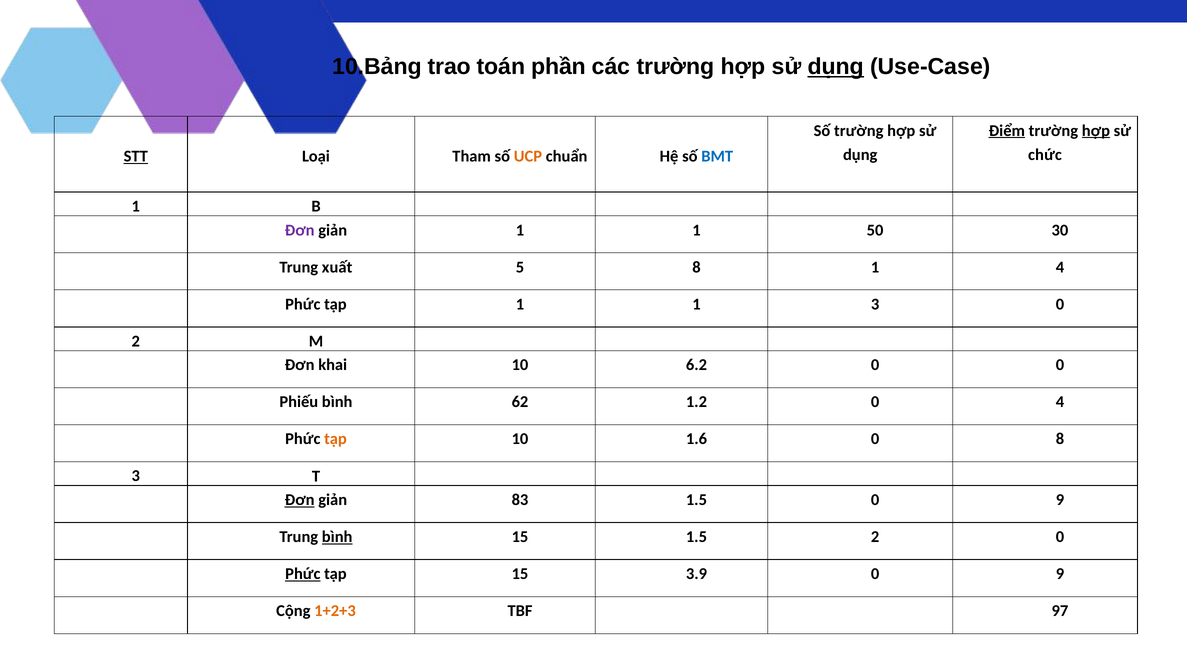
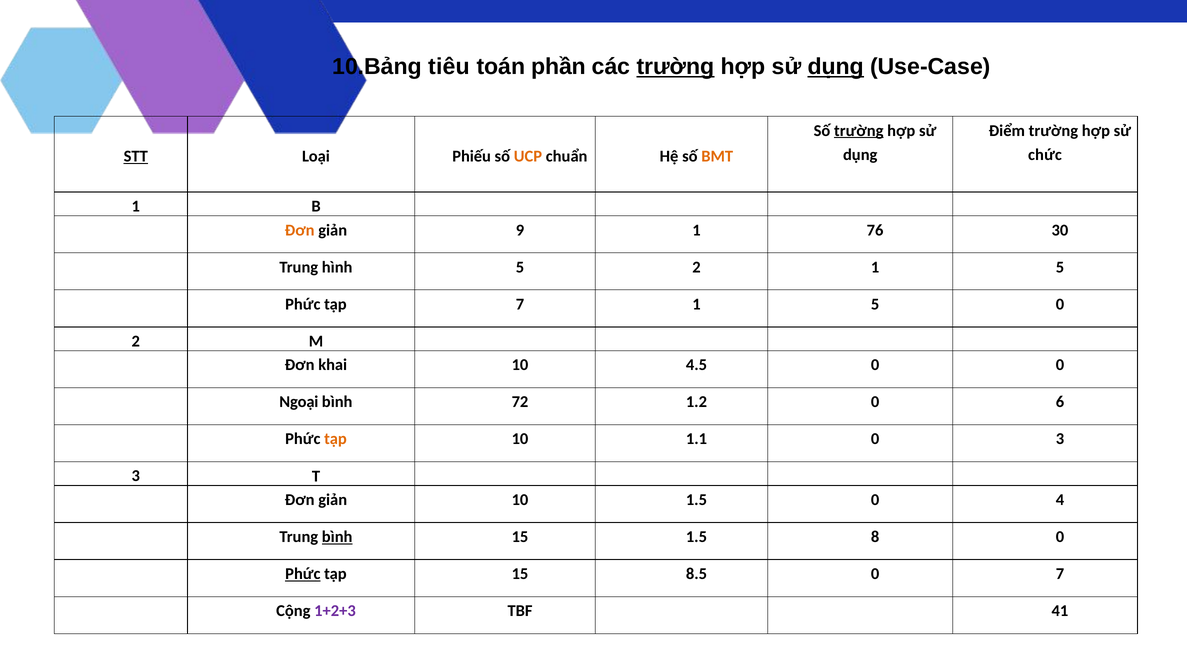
trao: trao -> tiêu (449, 67)
trường underline: none -> present (676, 67)
trường underline: none -> present (859, 131)
Điểm underline: present -> none (1007, 131)
hợp underline: present -> none (1096, 131)
Tham: Tham -> Phiếu (472, 156)
BMT colour: blue -> orange (717, 156)
Đơn colour: purple -> orange (300, 230)
giản 1: 1 -> 9 (520, 230)
50: 50 -> 76 (875, 230)
xuất: xuất -> hình (337, 267)
5 8: 8 -> 2 (696, 267)
4: 4 -> 5 (1060, 267)
tạp 1: 1 -> 7 (520, 304)
3: 3 -> 5 (875, 304)
6.2: 6.2 -> 4.5 (696, 365)
Phiếu: Phiếu -> Ngoại (299, 402)
62: 62 -> 72 (520, 402)
0 4: 4 -> 6 (1060, 402)
1.6: 1.6 -> 1.1 (696, 439)
0 8: 8 -> 3 (1060, 439)
Đơn underline: present -> none (300, 500)
giản 83: 83 -> 10 (520, 500)
1.5 0 9: 9 -> 4 (1060, 500)
1.5 2: 2 -> 8 (875, 537)
3.9: 3.9 -> 8.5 (696, 574)
9: 9 -> 7 (1060, 574)
1+2+3 colour: orange -> purple (335, 611)
97: 97 -> 41 (1060, 611)
